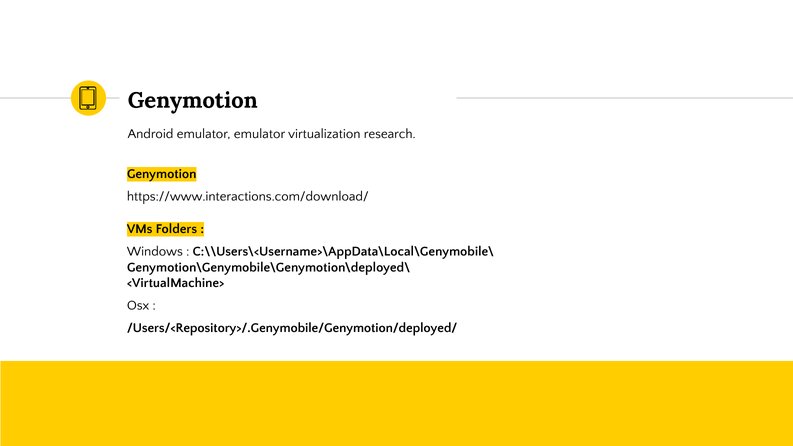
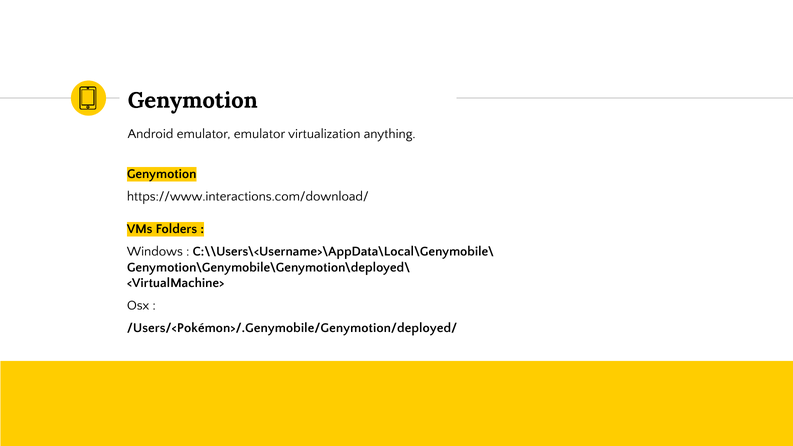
research: research -> anything (390, 134)
/Users/<Repository>/.Genymobile/Genymotion/deployed/: /Users/<Repository>/.Genymobile/Genymotion/deployed/ -> /Users/<Pokémon>/.Genymobile/Genymotion/deployed/ (292, 328)
